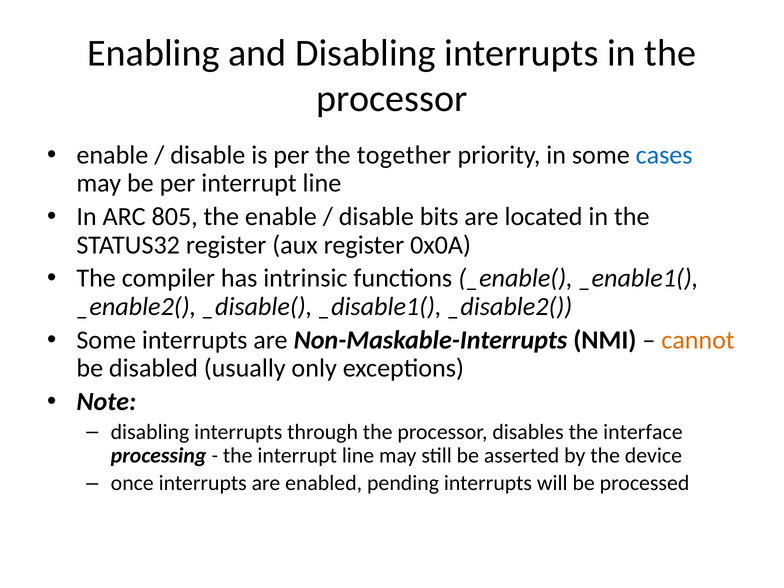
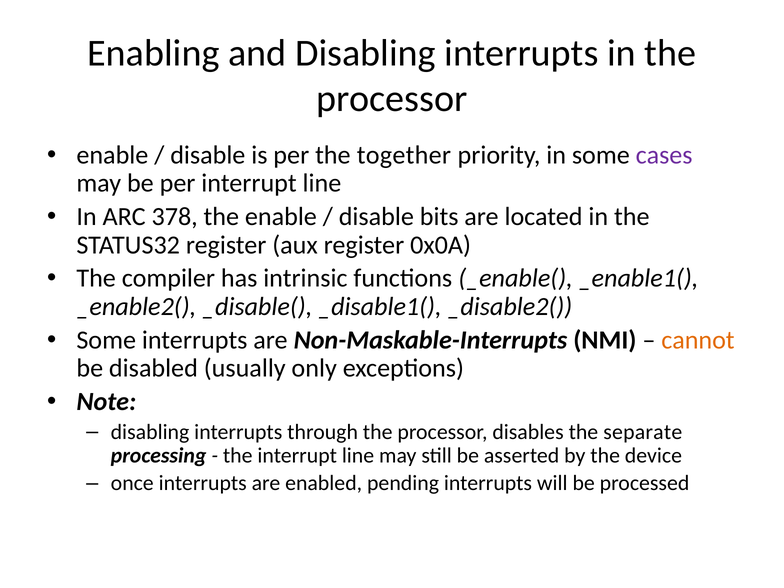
cases colour: blue -> purple (664, 155)
805: 805 -> 378 (175, 217)
interface: interface -> separate (643, 432)
